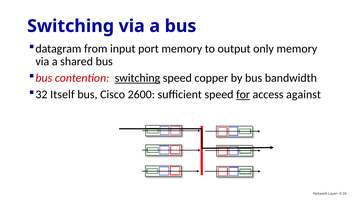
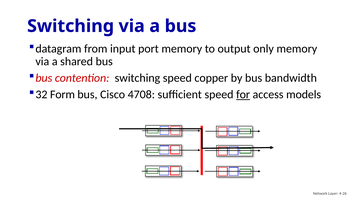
switching underline: present -> none (137, 78)
Itself: Itself -> Form (62, 95)
2600: 2600 -> 4708 (141, 95)
against: against -> models (304, 95)
